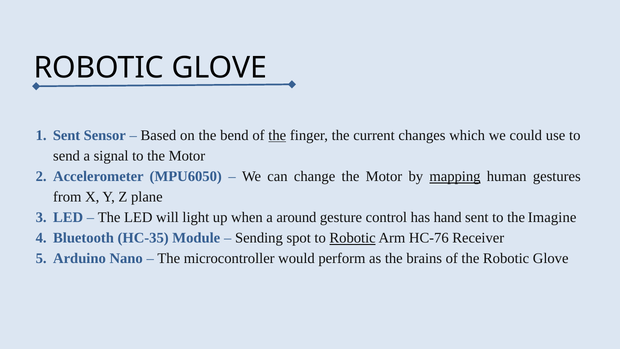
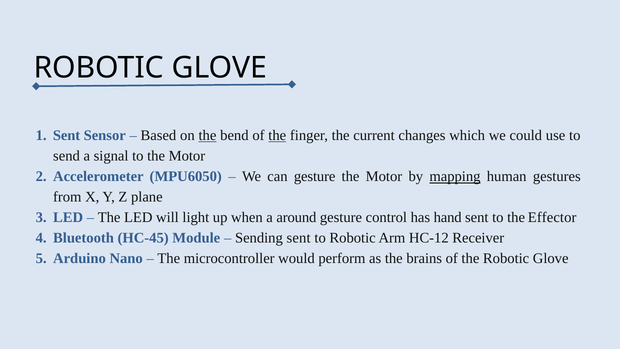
the underline: none -> present (207, 135)
can change: change -> gesture (315, 176)
Imagine: Imagine -> Effector (552, 217)
HC-35: HC-35 -> HC-45 (143, 238)
Sending spot: spot -> sent (299, 238)
Robotic underline: present -> none (353, 238)
HC-76: HC-76 -> HC-12 (429, 238)
